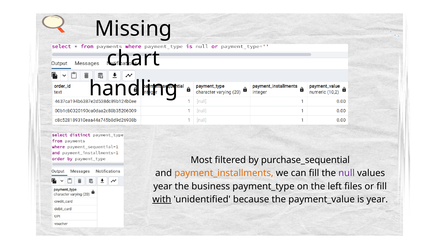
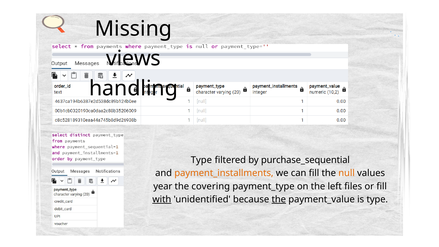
chart: chart -> views (134, 59)
Most: Most -> Type (201, 160)
null colour: purple -> orange (347, 173)
business: business -> covering (211, 186)
the underline: none -> present (279, 199)
is year: year -> type (377, 199)
